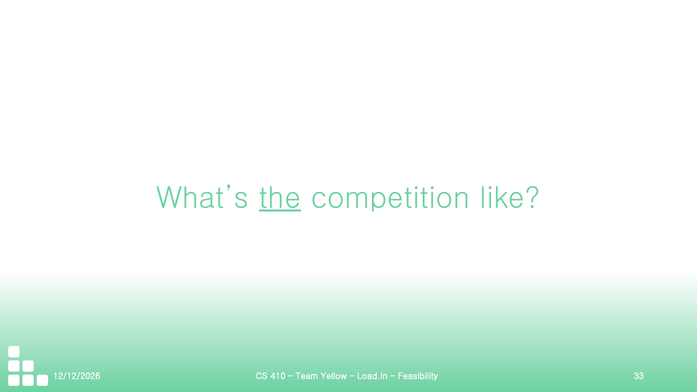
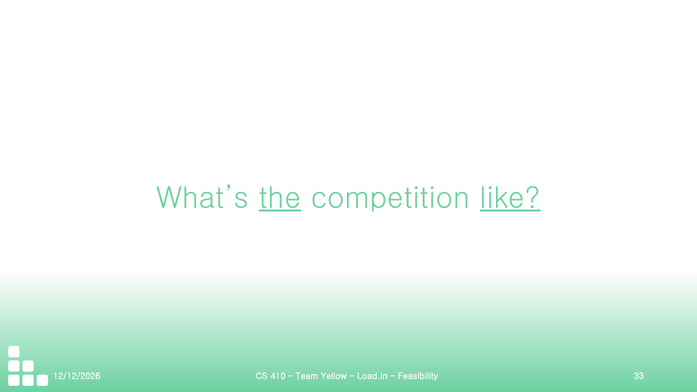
like underline: none -> present (510, 198)
